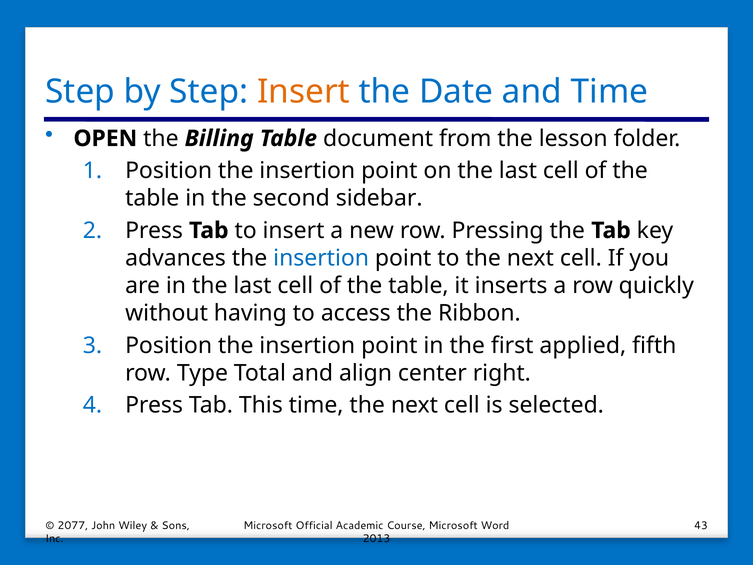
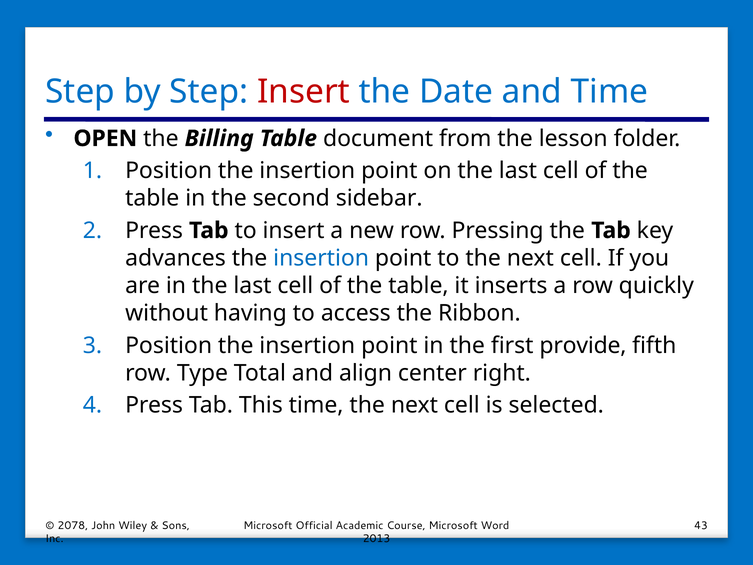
Insert colour: orange -> red (304, 91)
applied: applied -> provide (583, 345)
2077: 2077 -> 2078 (73, 525)
